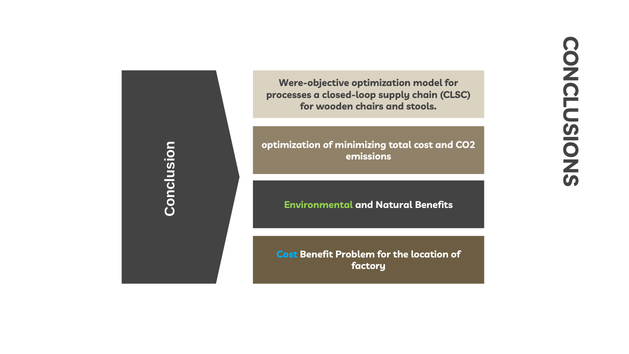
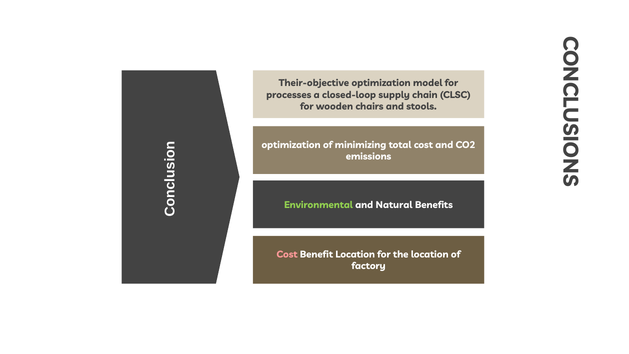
Were-objective: Were-objective -> Their-objective (314, 83)
Cost colour: light blue -> pink (287, 255)
Benefit Problem: Problem -> Location (355, 255)
